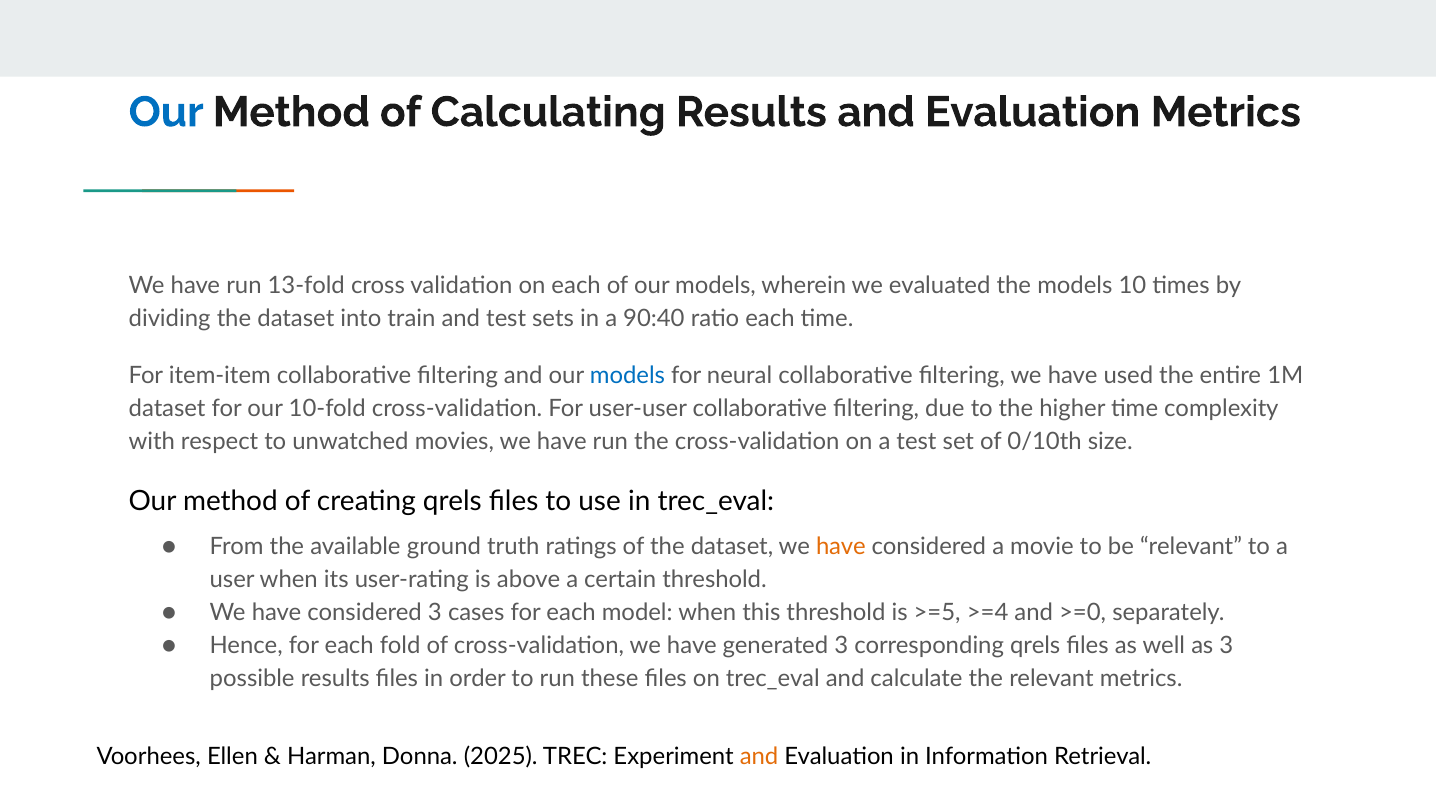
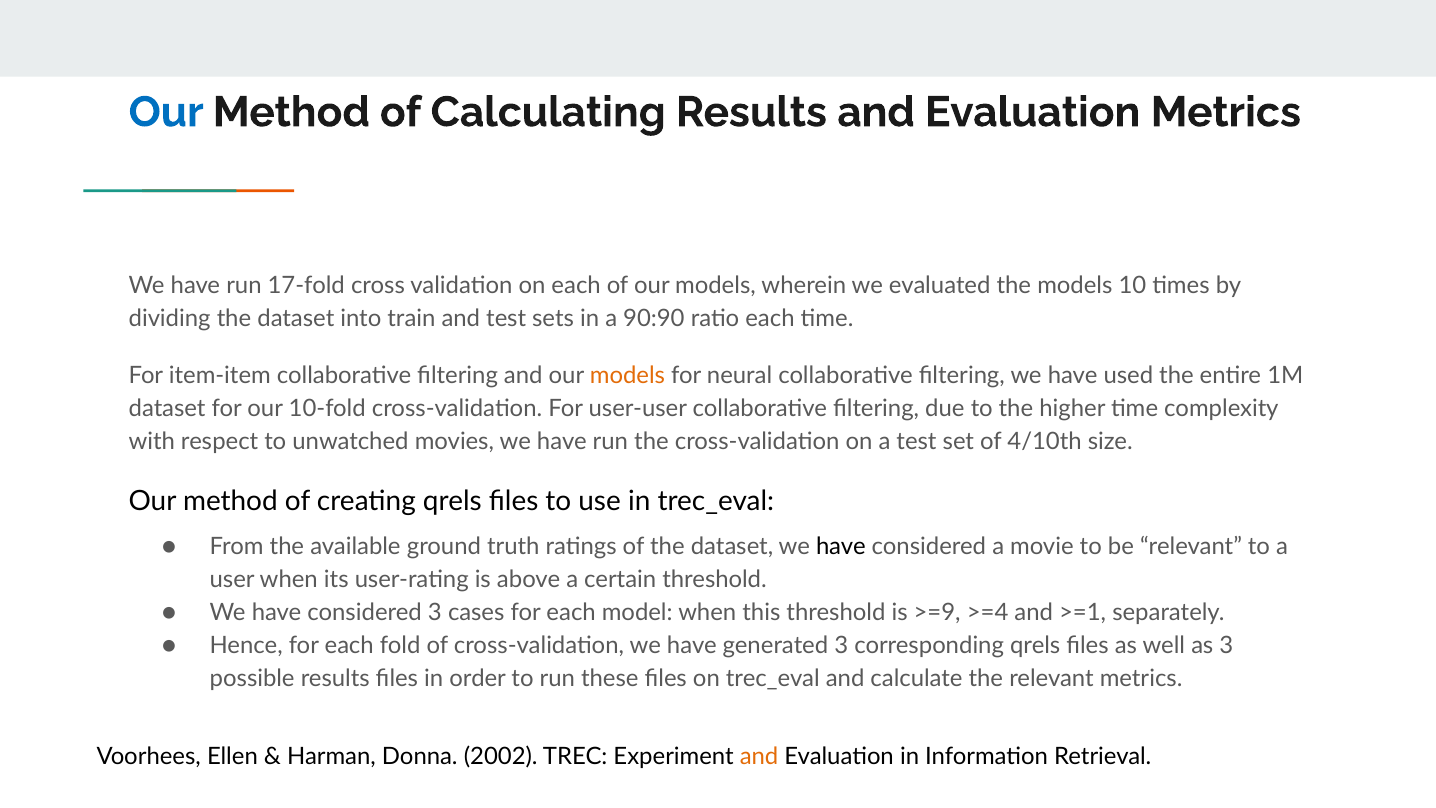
13-fold: 13-fold -> 17-fold (306, 285)
90:40: 90:40 -> 90:90 (654, 318)
models colour: blue -> orange (627, 375)
0/10th: 0/10th -> 4/10th (1045, 441)
have colour: orange -> black (841, 546)
>=5: >=5 -> >=9 (937, 612)
>=0: >=0 -> >=1 (1083, 612)
2025: 2025 -> 2002 (501, 756)
